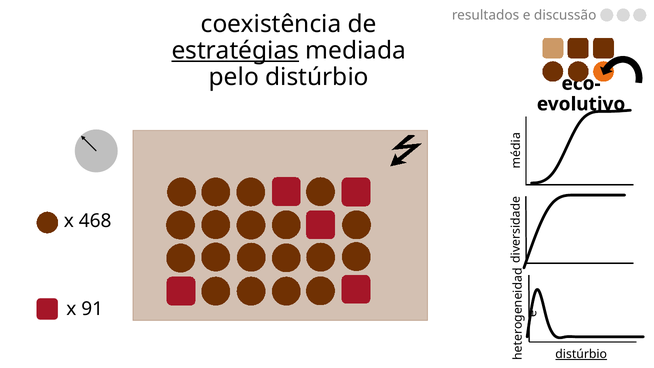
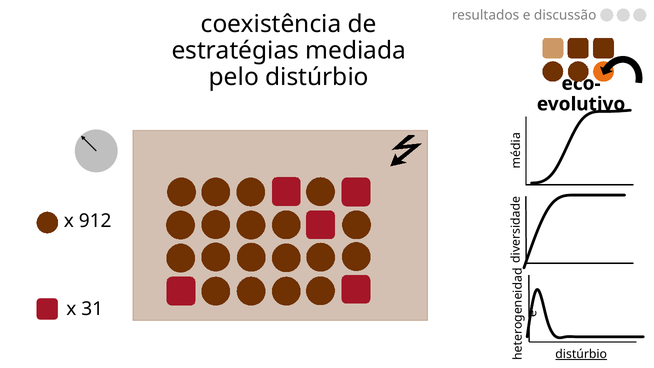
estratégias underline: present -> none (235, 51)
468: 468 -> 912 (95, 221)
91: 91 -> 31 (92, 309)
